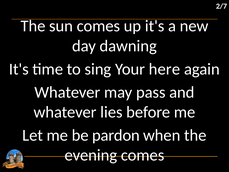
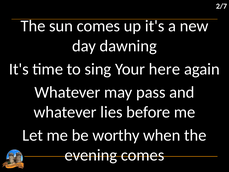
pardon: pardon -> worthy (116, 135)
